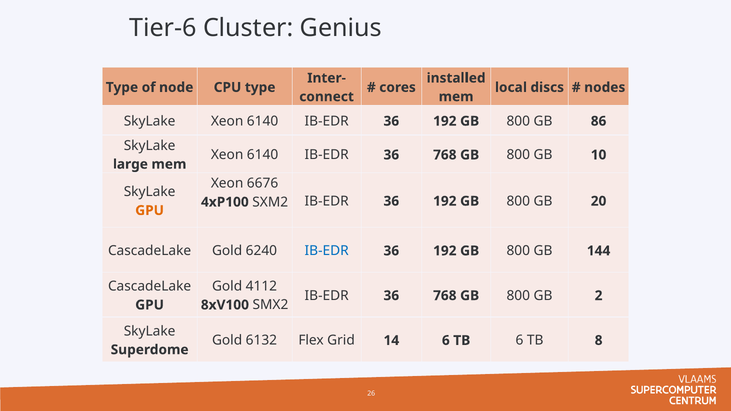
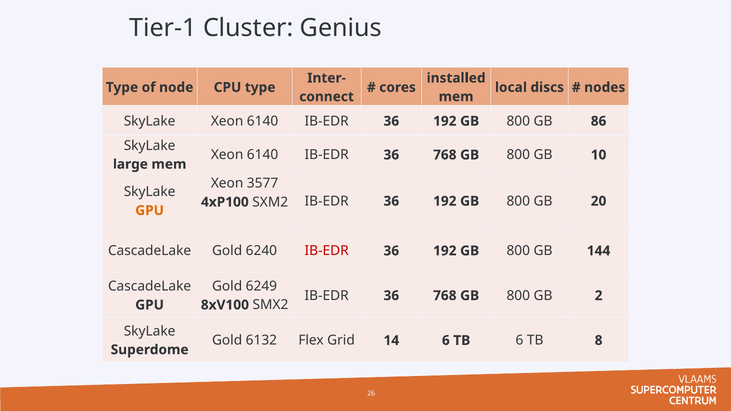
Tier-6: Tier-6 -> Tier-1 (163, 28)
6676: 6676 -> 3577 (263, 184)
IB-EDR colour: blue -> red (327, 251)
4112: 4112 -> 6249 (261, 286)
